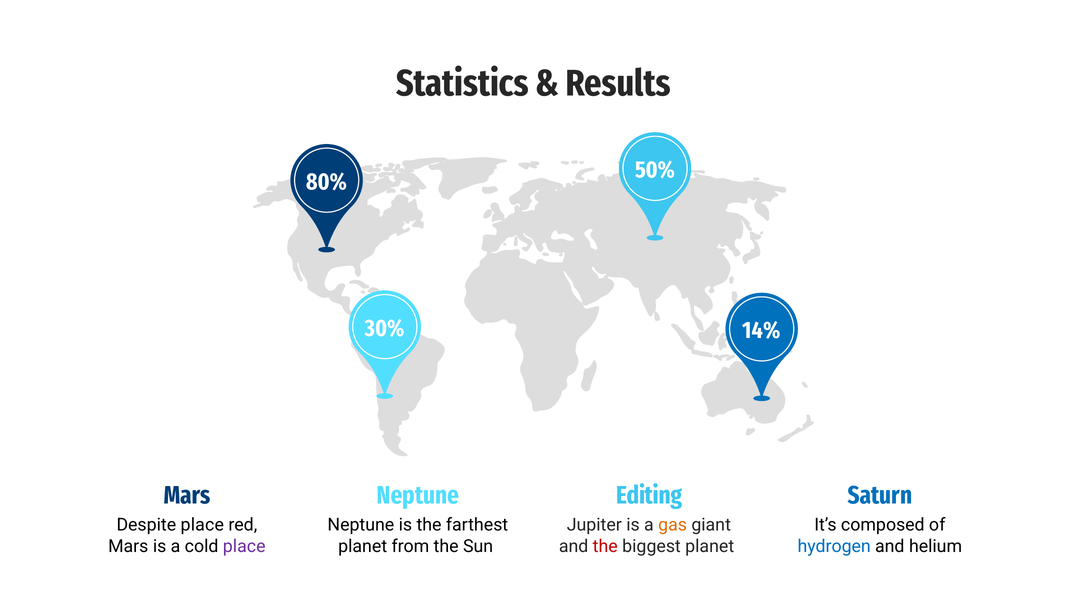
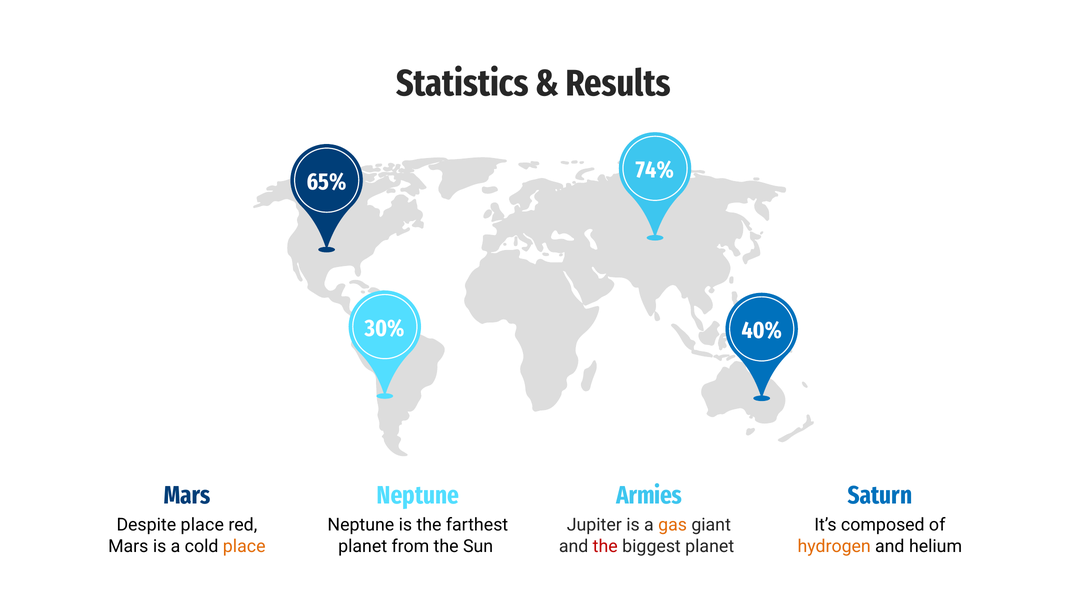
50%: 50% -> 74% (655, 170)
80%: 80% -> 65% (327, 182)
14%: 14% -> 40% (762, 331)
Editing: Editing -> Armies (649, 496)
place colour: purple -> orange (244, 546)
hydrogen colour: blue -> orange (834, 546)
